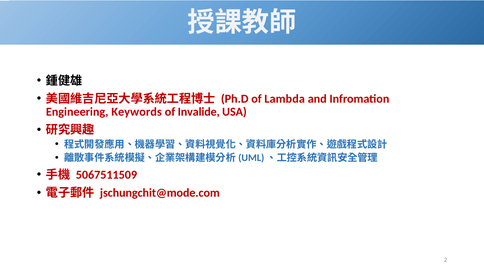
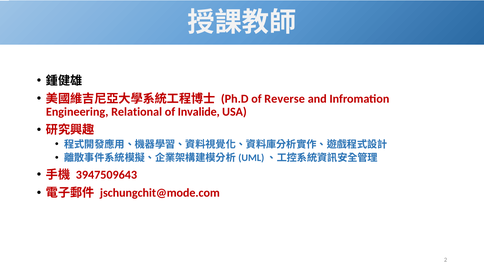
Lambda: Lambda -> Reverse (285, 99)
Keywords: Keywords -> Relational (137, 112)
5067511509: 5067511509 -> 3947509643 (106, 175)
